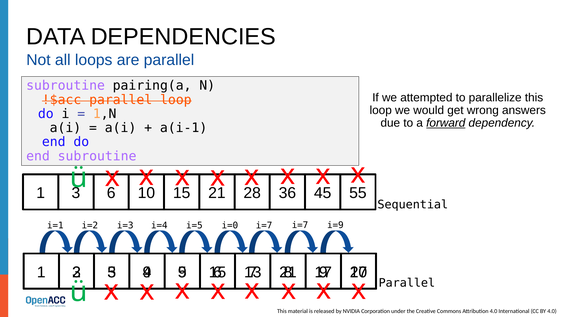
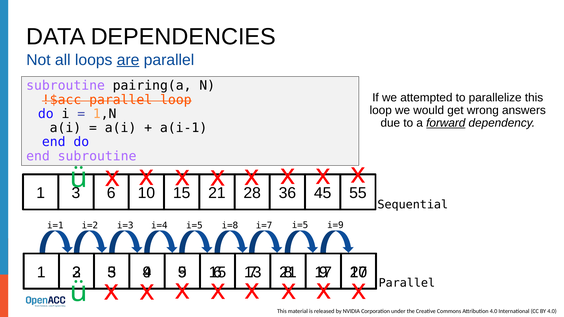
are underline: none -> present (128, 60)
i=0: i=0 -> i=8 (230, 226)
i=7 i=7: i=7 -> i=5 (300, 225)
